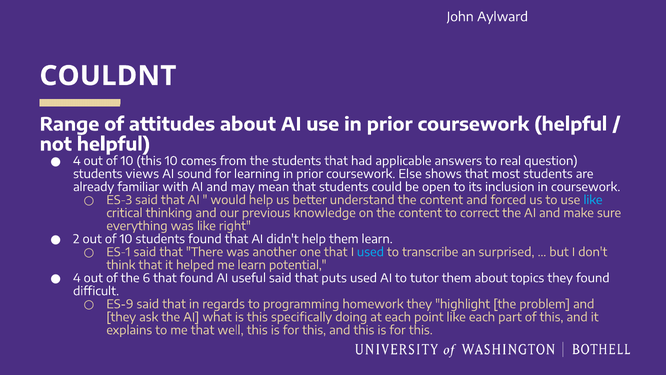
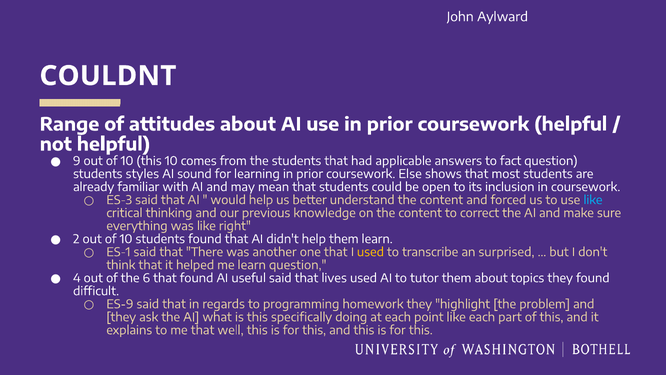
4: 4 -> 9 (77, 161)
real: real -> fact (511, 161)
views: views -> styles (142, 174)
used colour: light blue -> yellow (370, 252)
learn potential: potential -> question (298, 265)
puts: puts -> lives (334, 278)
